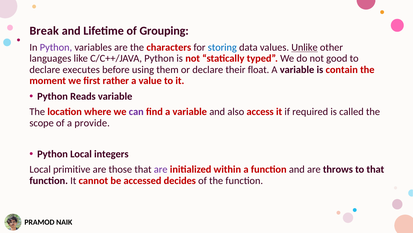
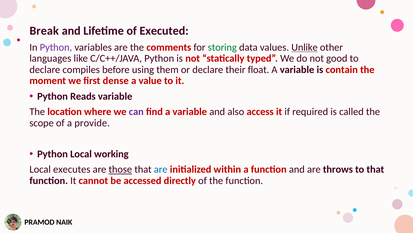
Grouping: Grouping -> Executed (164, 31)
characters: characters -> comments (169, 47)
storing colour: blue -> green (222, 47)
executes: executes -> compiles (81, 70)
rather: rather -> dense (116, 81)
integers: integers -> working (111, 154)
primitive: primitive -> executes (72, 169)
those underline: none -> present (120, 169)
are colour: purple -> blue (161, 169)
decides: decides -> directly (180, 180)
